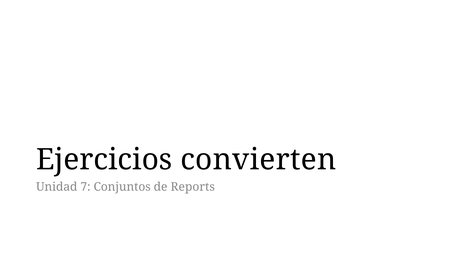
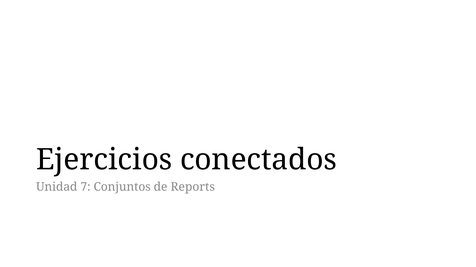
convierten: convierten -> conectados (258, 160)
